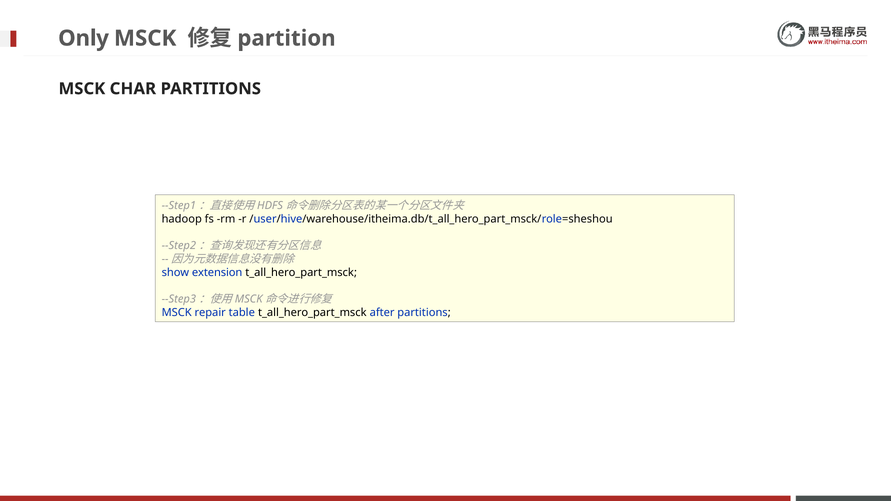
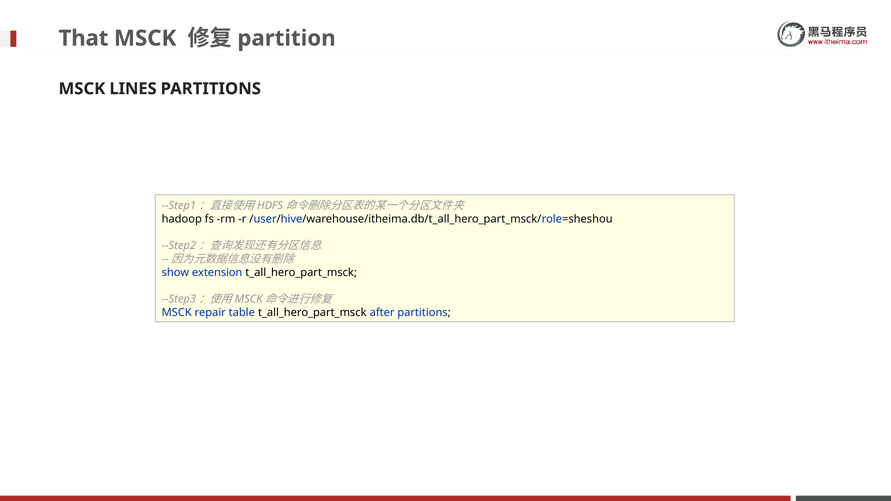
Only: Only -> That (83, 38)
CHAR: CHAR -> LINES (133, 89)
